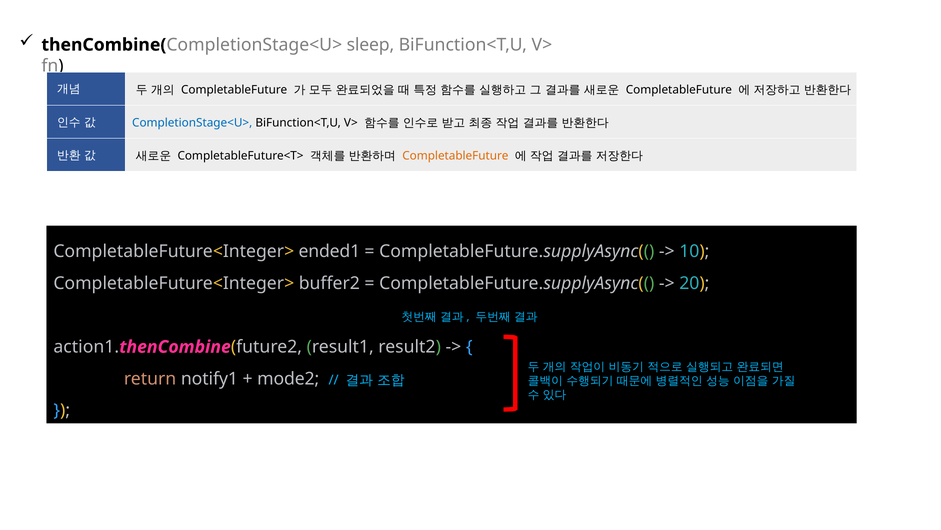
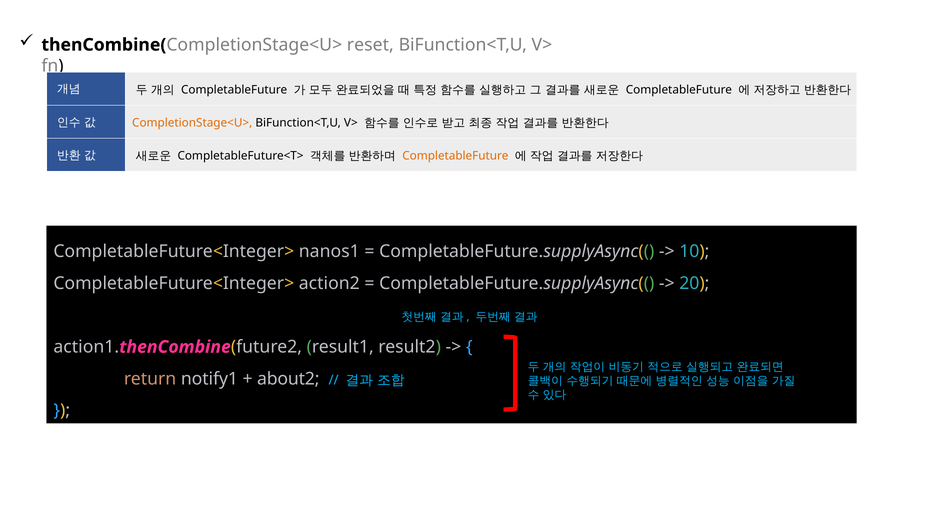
sleep: sleep -> reset (370, 45)
CompletionStage<U> colour: blue -> orange (192, 123)
ended1: ended1 -> nanos1 (329, 251)
buffer2: buffer2 -> action2 (329, 283)
mode2: mode2 -> about2 (288, 378)
